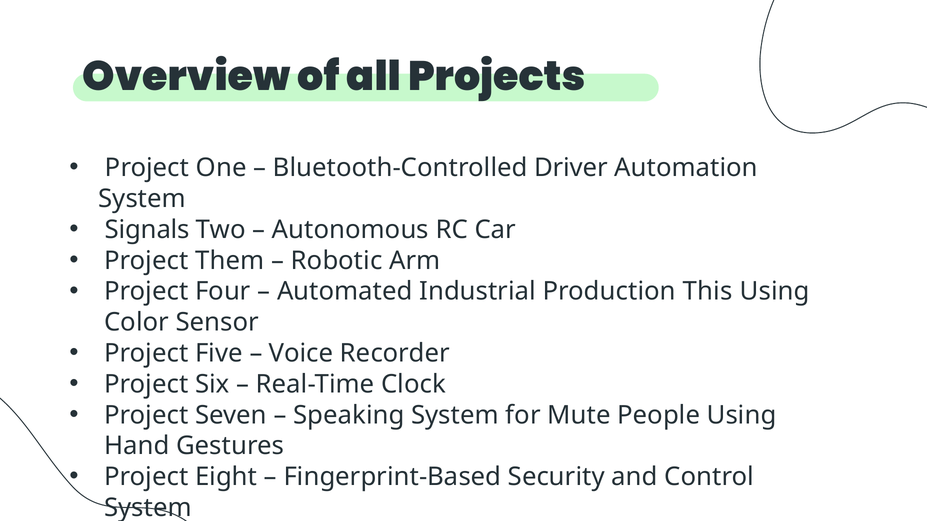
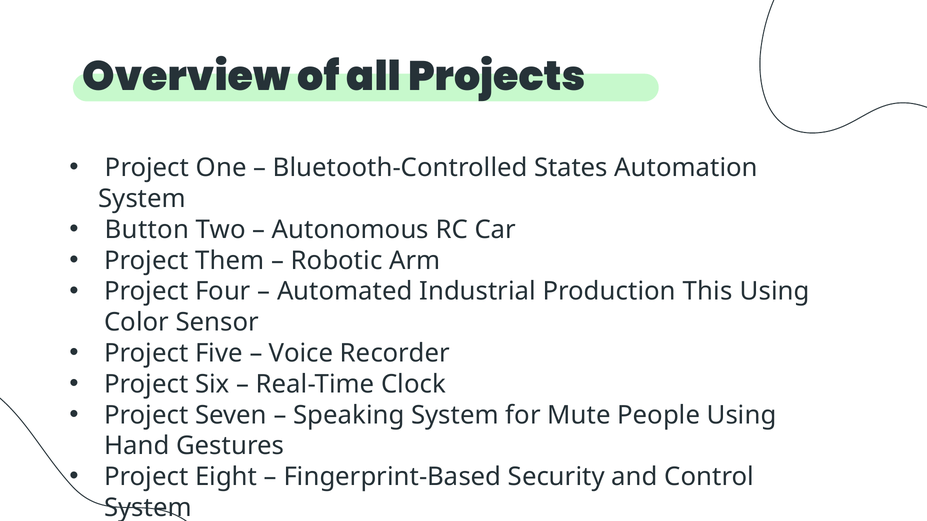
Driver: Driver -> States (571, 168)
Signals: Signals -> Button (147, 230)
